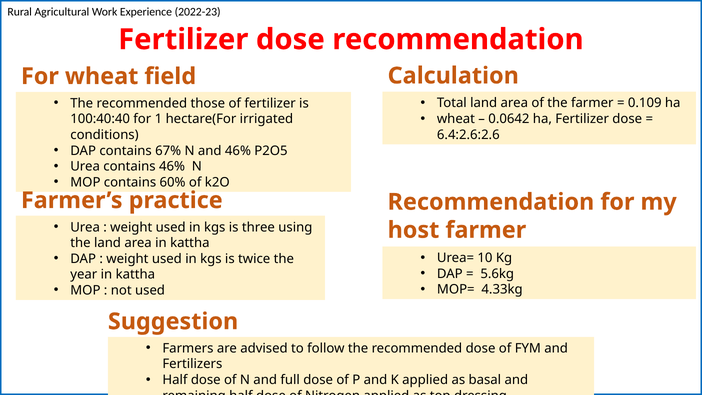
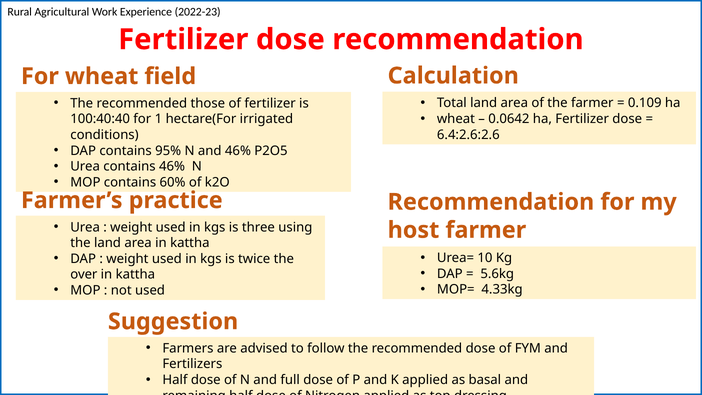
67%: 67% -> 95% (168, 151)
year: year -> over (84, 274)
